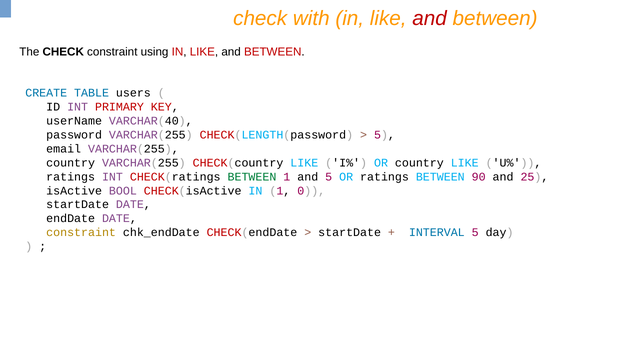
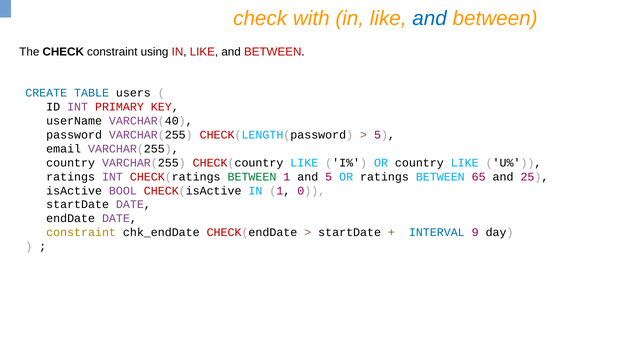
and colour: red -> blue (430, 18)
90: 90 -> 65 (479, 177)
INTERVAL 5: 5 -> 9 (475, 232)
